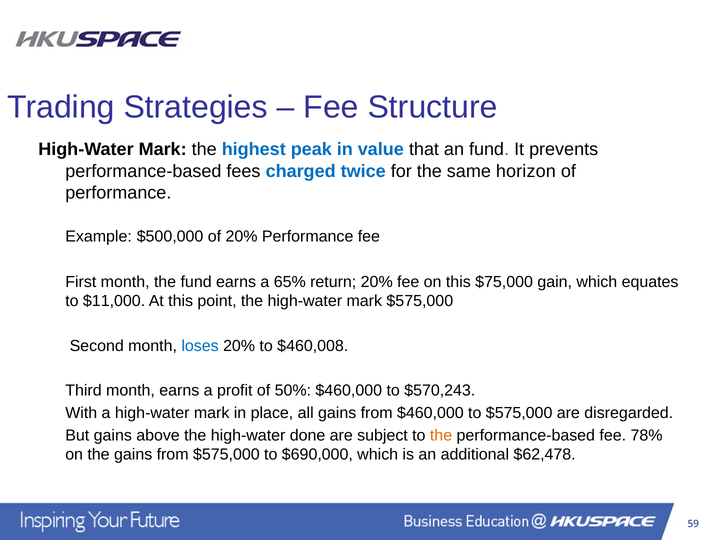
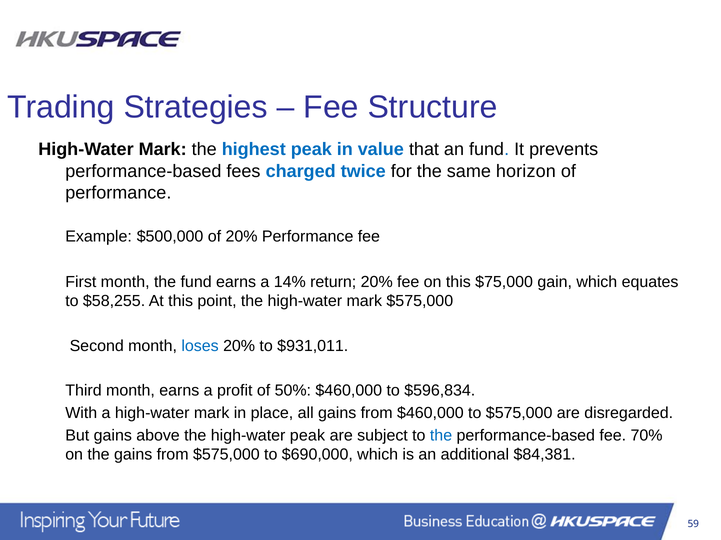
65%: 65% -> 14% (290, 282)
$11,000: $11,000 -> $58,255 (114, 301)
$460,008: $460,008 -> $931,011 (313, 346)
$570,243: $570,243 -> $596,834 (440, 391)
high-water done: done -> peak (307, 436)
the colour: orange -> blue (441, 436)
78%: 78% -> 70% (647, 436)
$62,478: $62,478 -> $84,381 (545, 455)
